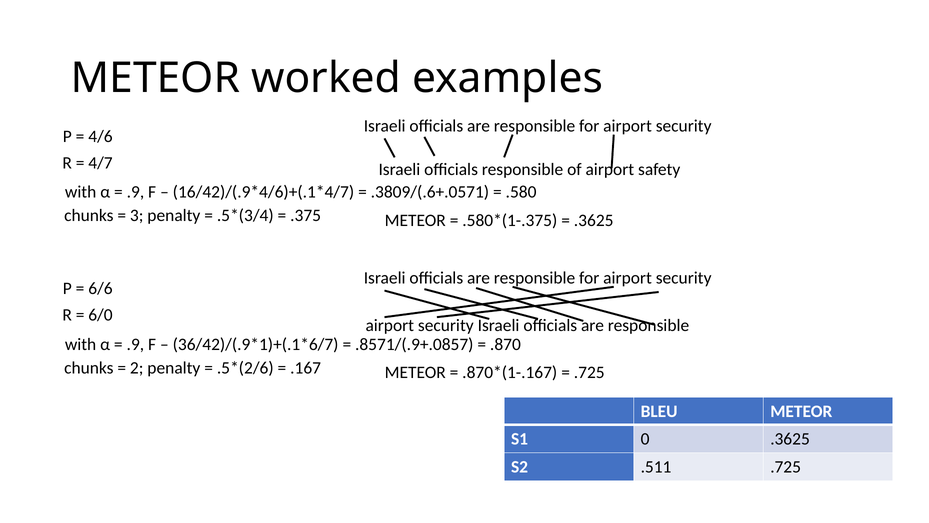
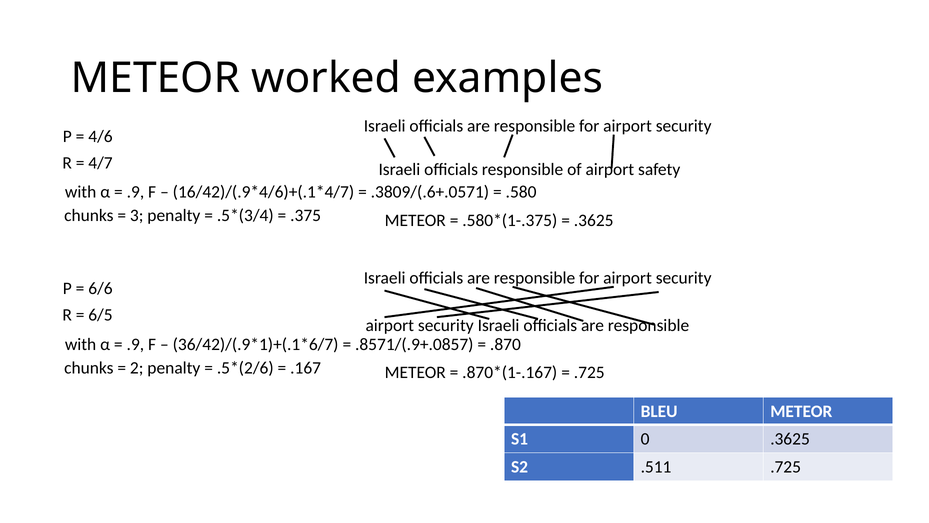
6/0: 6/0 -> 6/5 (100, 315)
